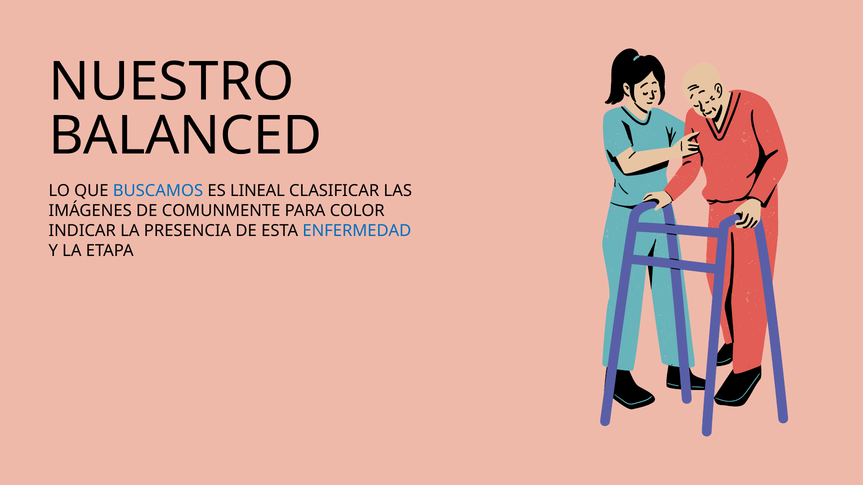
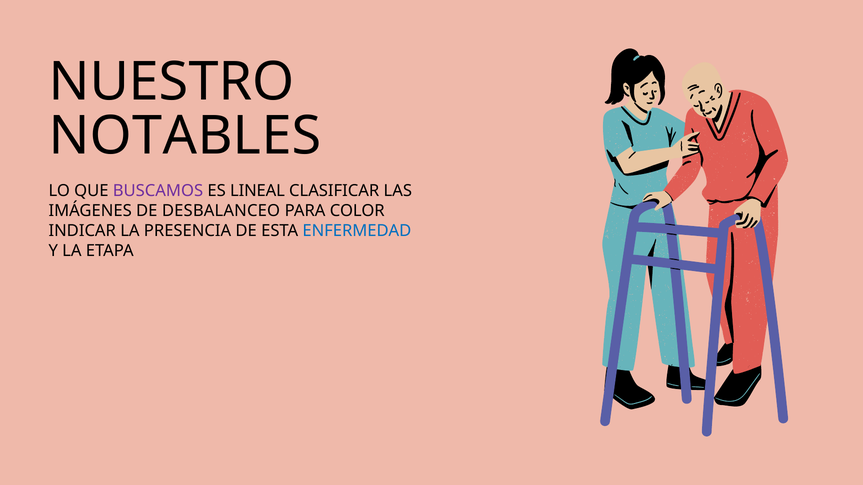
BALANCED: BALANCED -> NOTABLES (185, 136)
BUSCAMOS colour: blue -> purple (158, 191)
COMUNMENTE: COMUNMENTE -> DESBALANCEO (221, 211)
